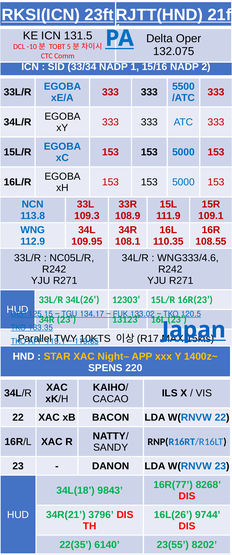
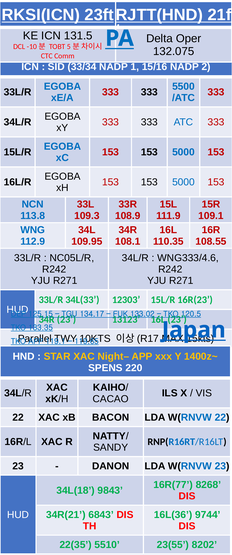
34L(26: 34L(26 -> 34L(33 (82, 300)
3796: 3796 -> 6843 (101, 515)
16L(26: 16L(26 -> 16L(36 (173, 515)
6140: 6140 -> 5510 (107, 545)
